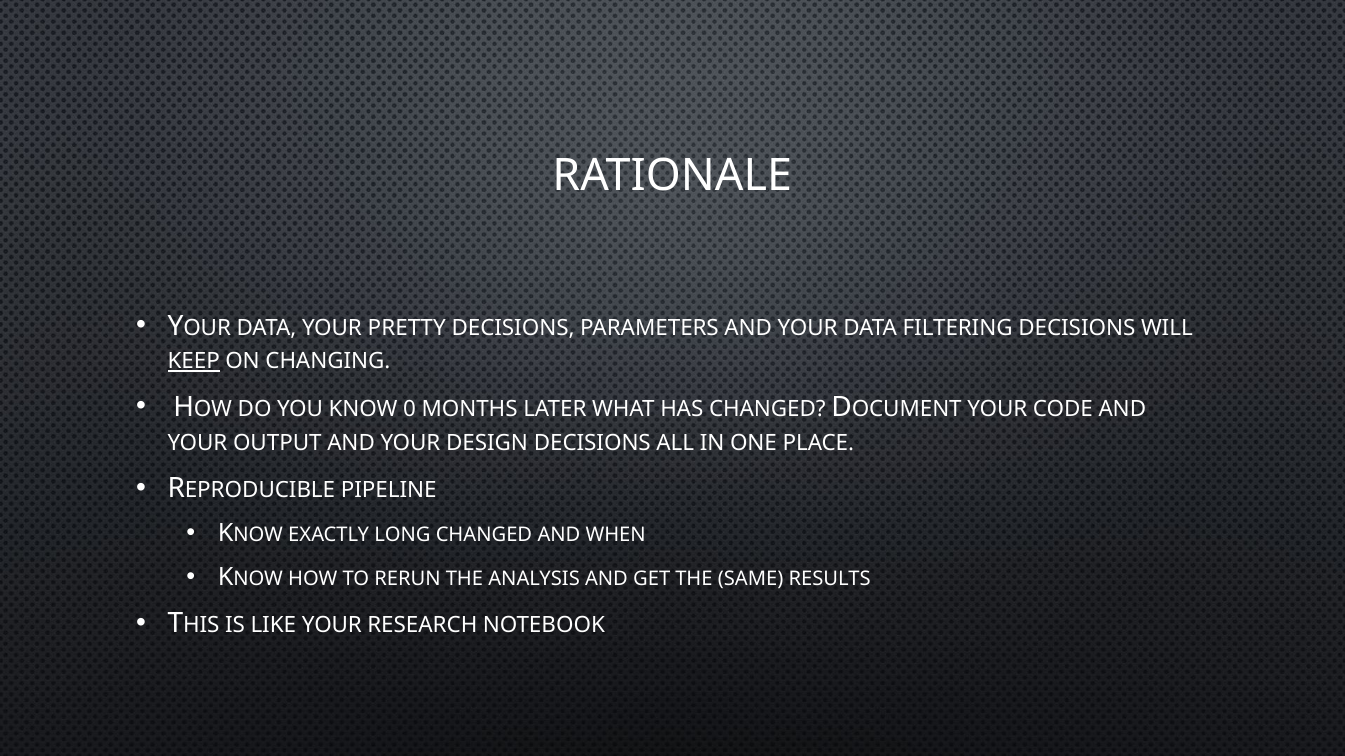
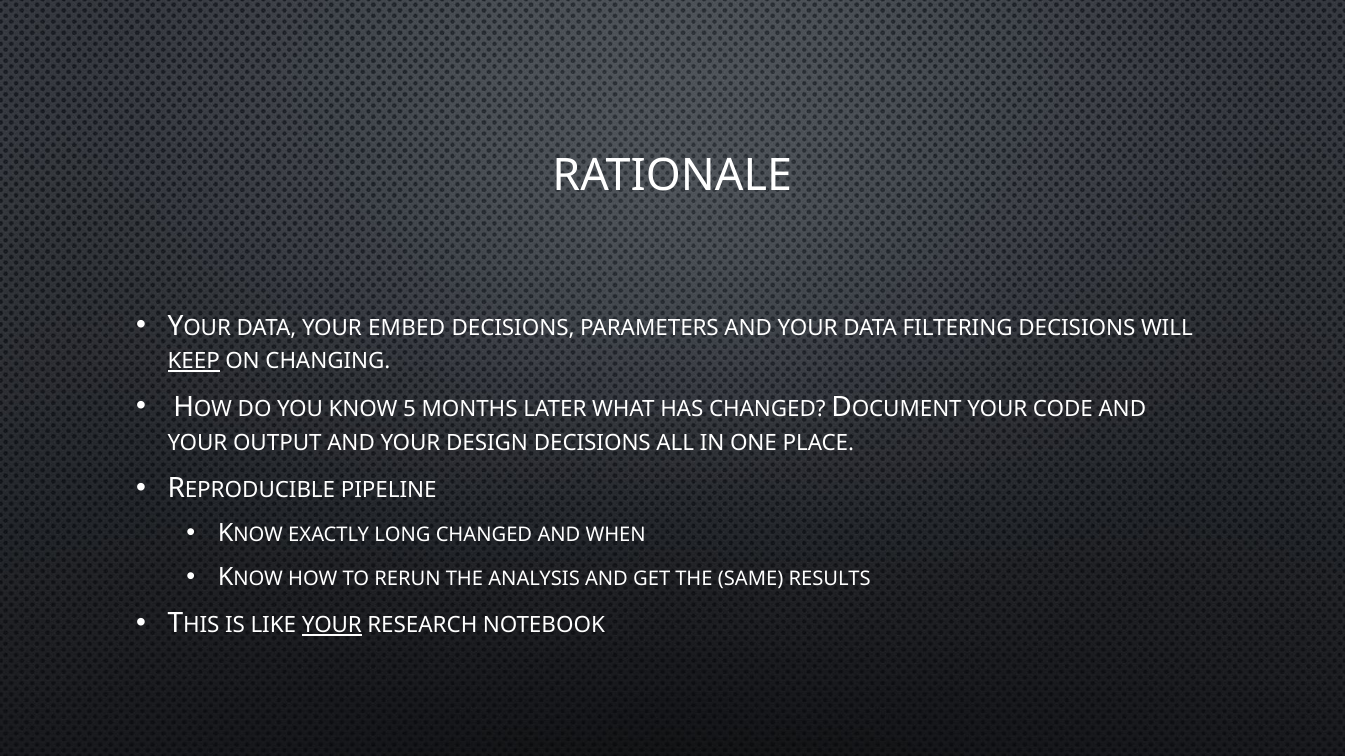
PRETTY: PRETTY -> EMBED (407, 328)
0: 0 -> 5 (410, 409)
YOUR underline: none -> present (332, 626)
